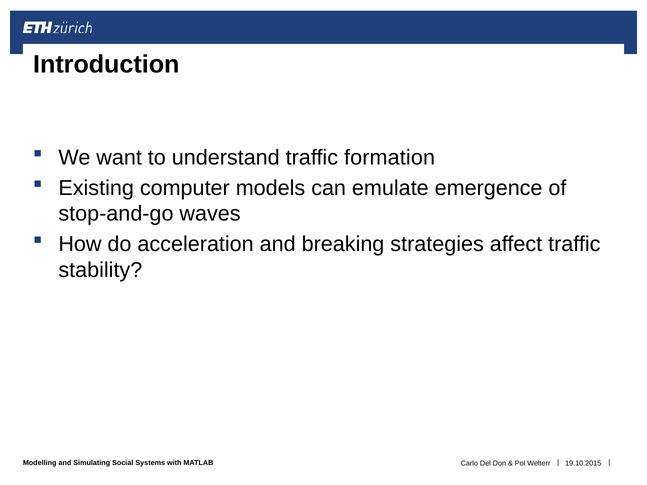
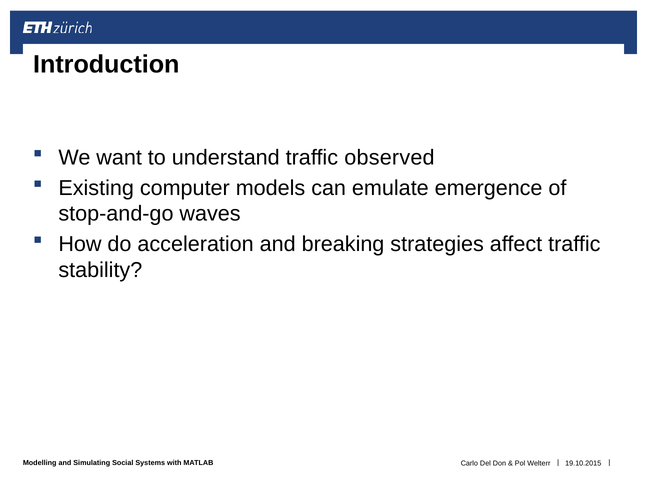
formation: formation -> observed (389, 158)
